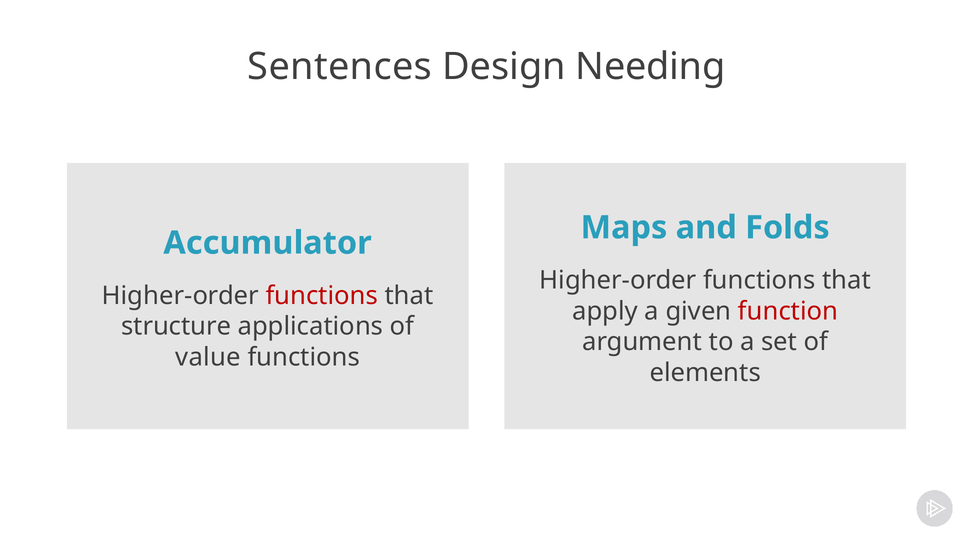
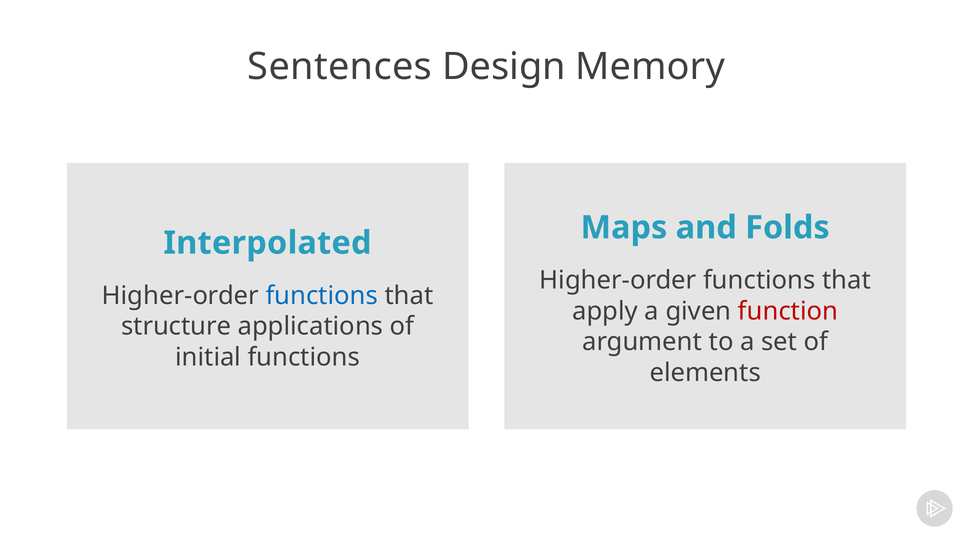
Needing: Needing -> Memory (650, 67)
Accumulator: Accumulator -> Interpolated (267, 243)
functions colour: red -> blue (322, 296)
value: value -> initial (208, 357)
